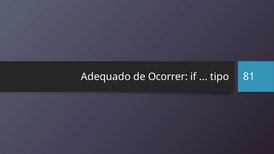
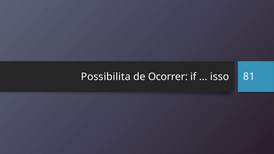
Adequado: Adequado -> Possibilita (106, 77)
tipo: tipo -> isso (220, 77)
